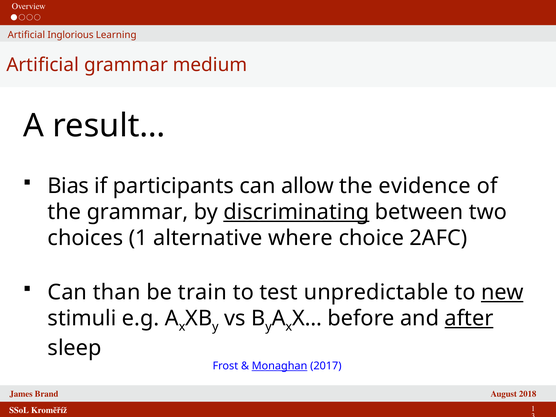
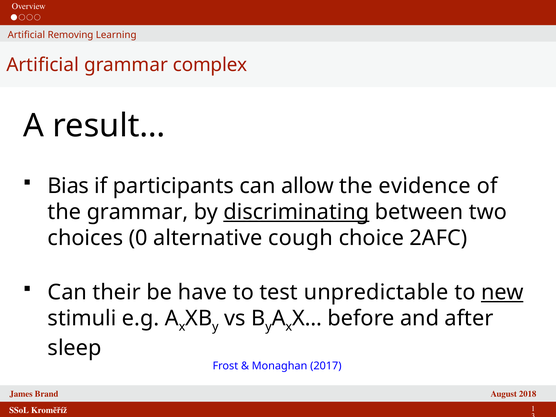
Inglorious: Inglorious -> Removing (70, 35)
medium: medium -> complex (210, 65)
choices 1: 1 -> 0 (138, 238)
where: where -> cough (300, 238)
than: than -> their (117, 292)
train: train -> have (202, 292)
after underline: present -> none (469, 318)
Monaghan underline: present -> none (280, 366)
